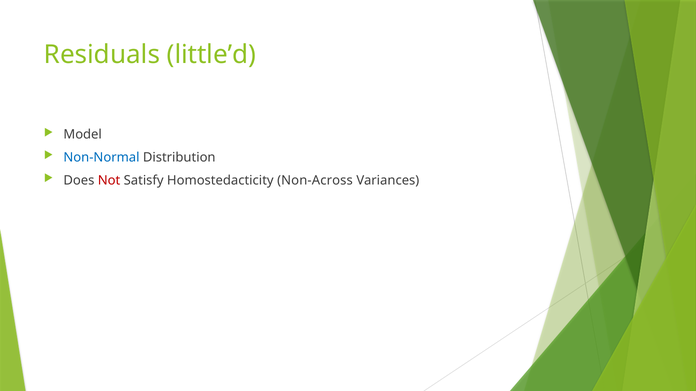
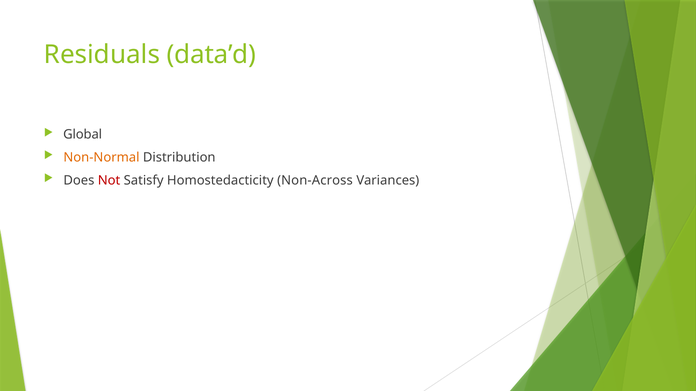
little’d: little’d -> data’d (211, 55)
Model: Model -> Global (83, 135)
Non-Normal colour: blue -> orange (101, 158)
